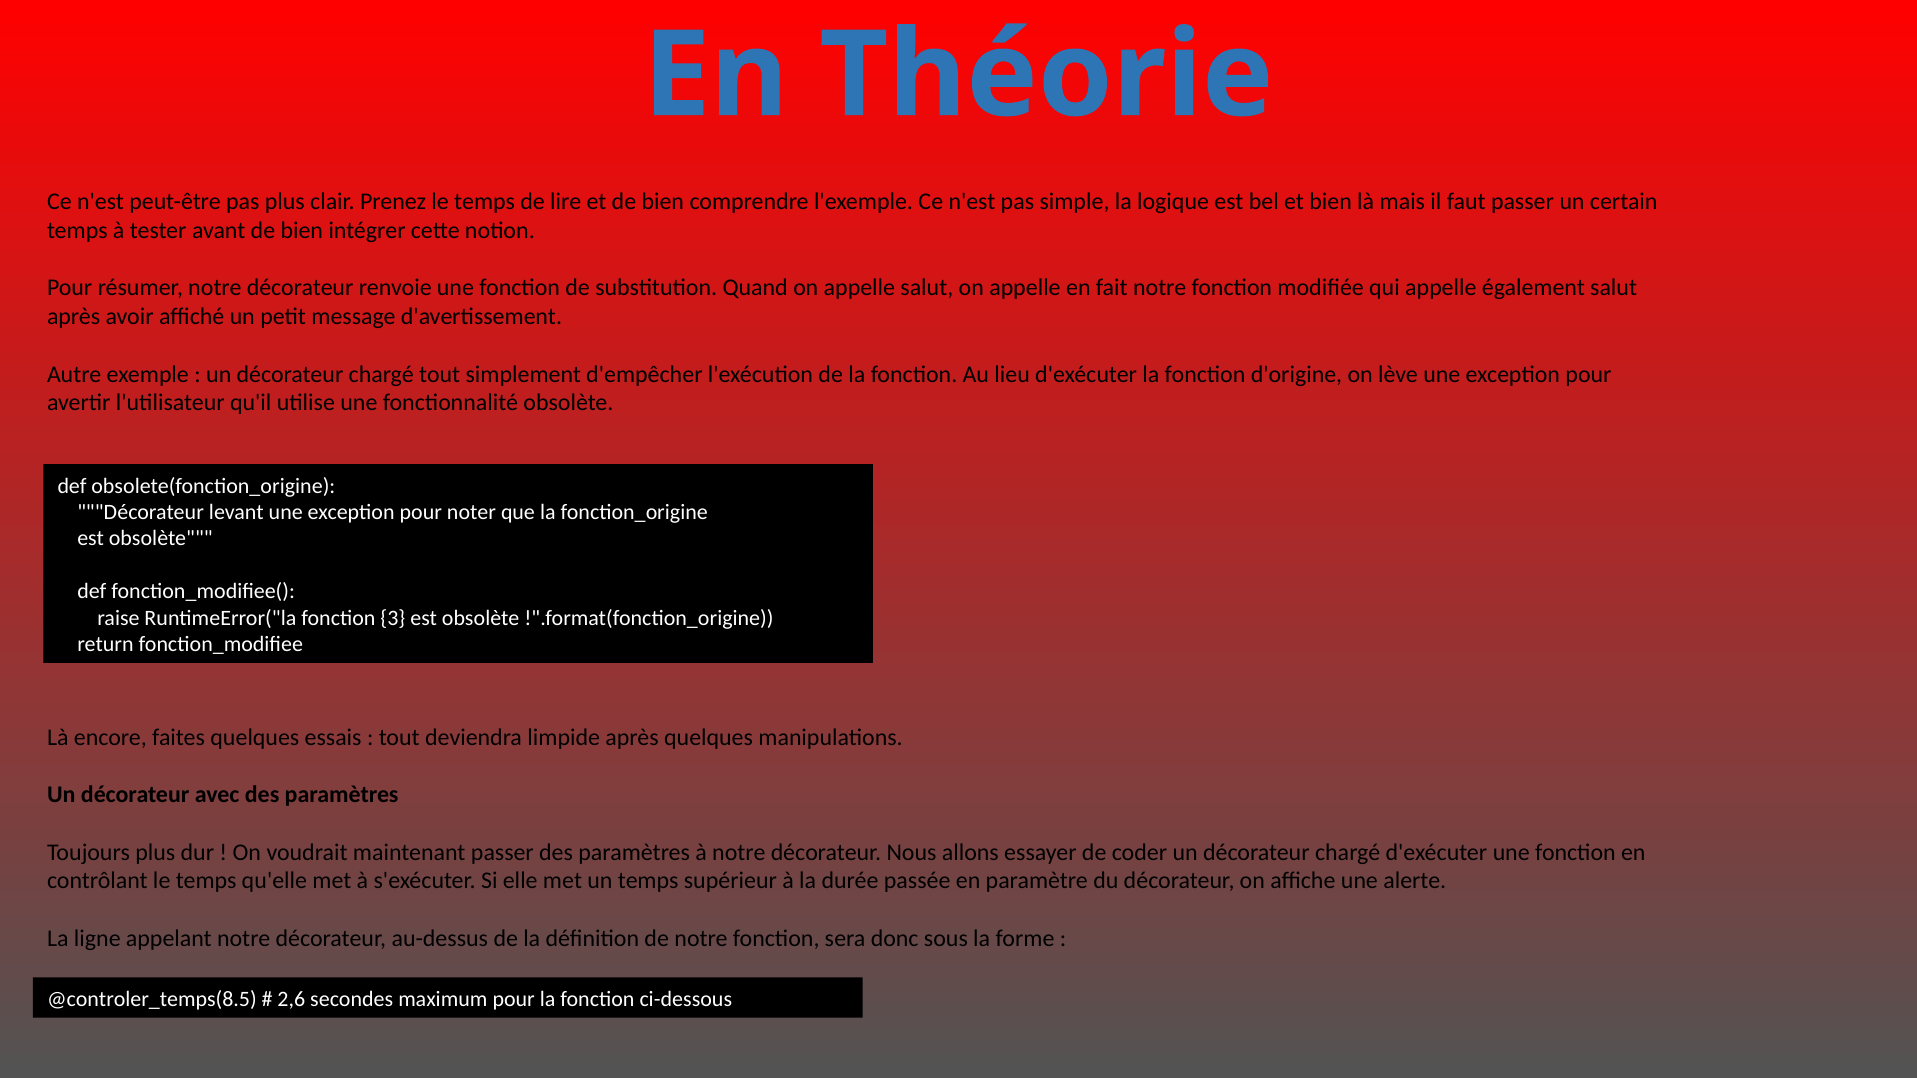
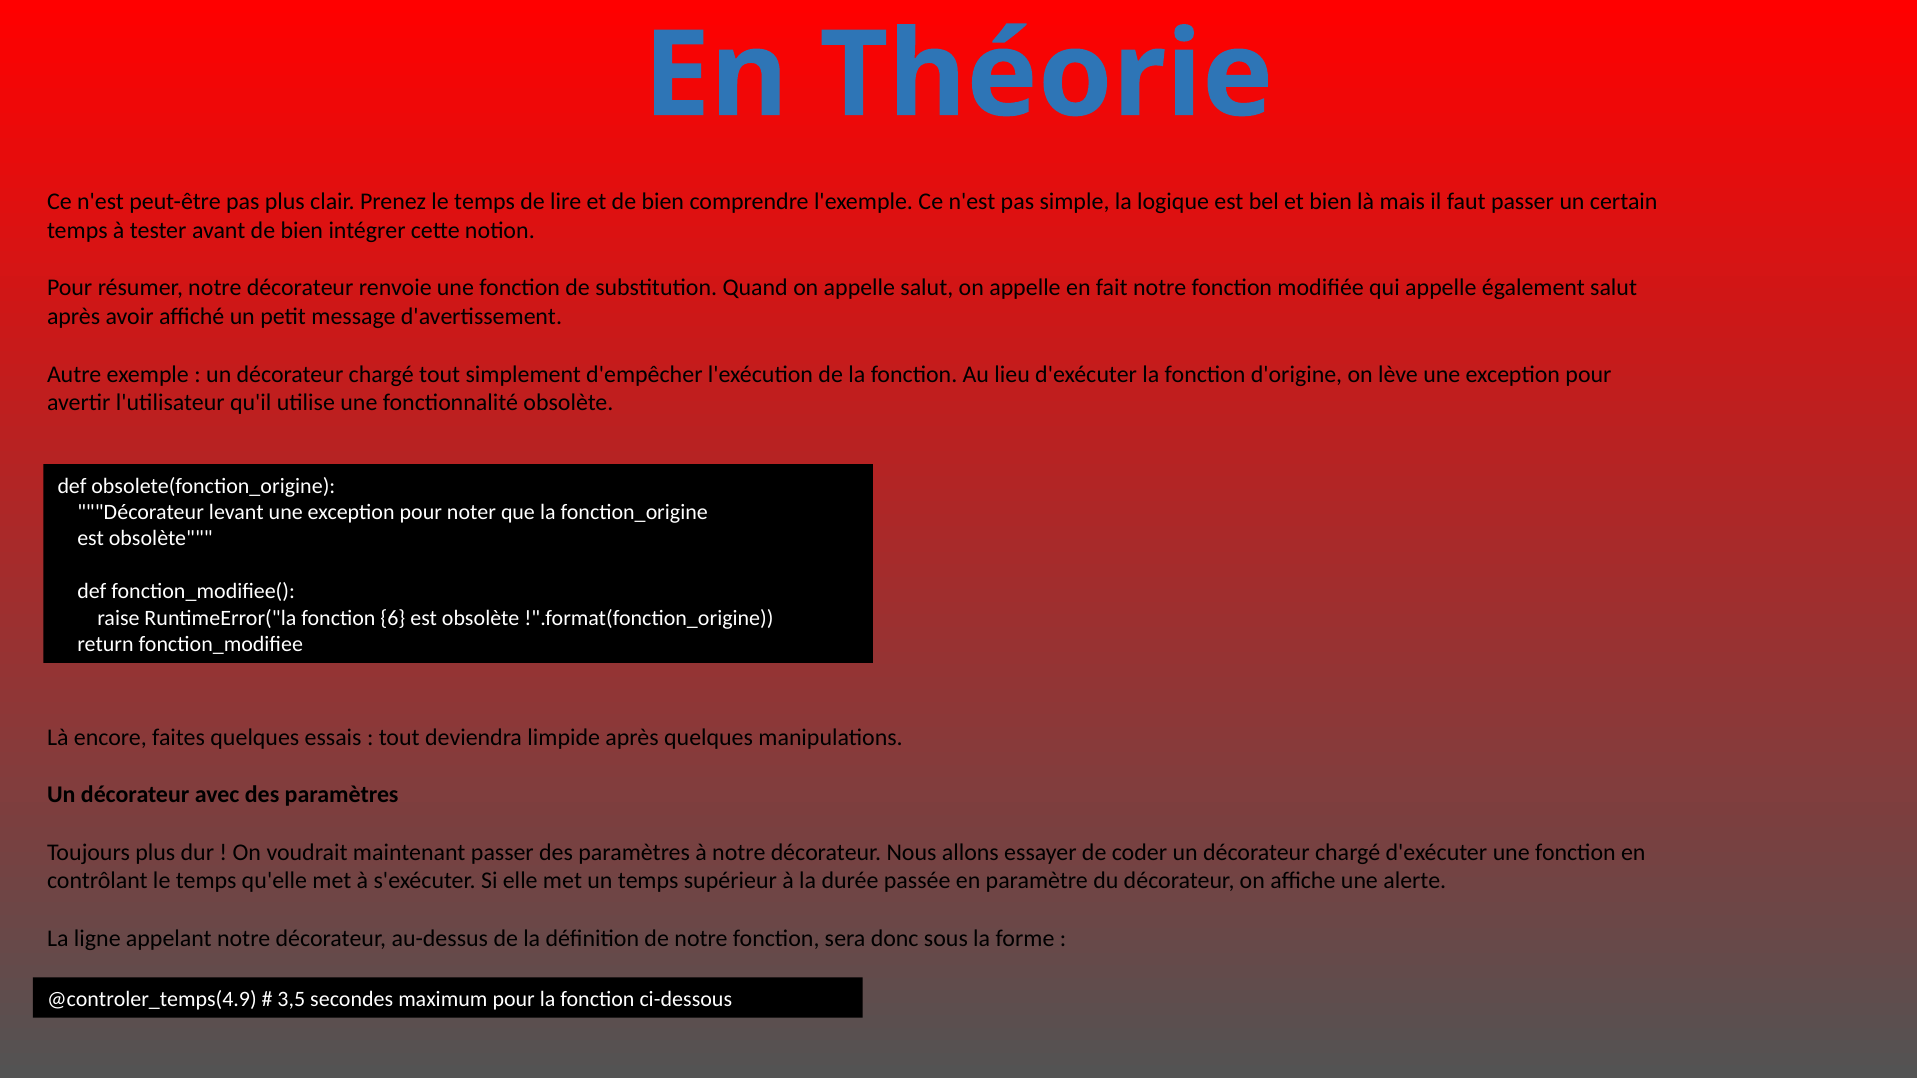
3: 3 -> 6 (393, 618)
@controler_temps(8.5: @controler_temps(8.5 -> @controler_temps(4.9 (152, 999)
2,6: 2,6 -> 3,5 (291, 999)
